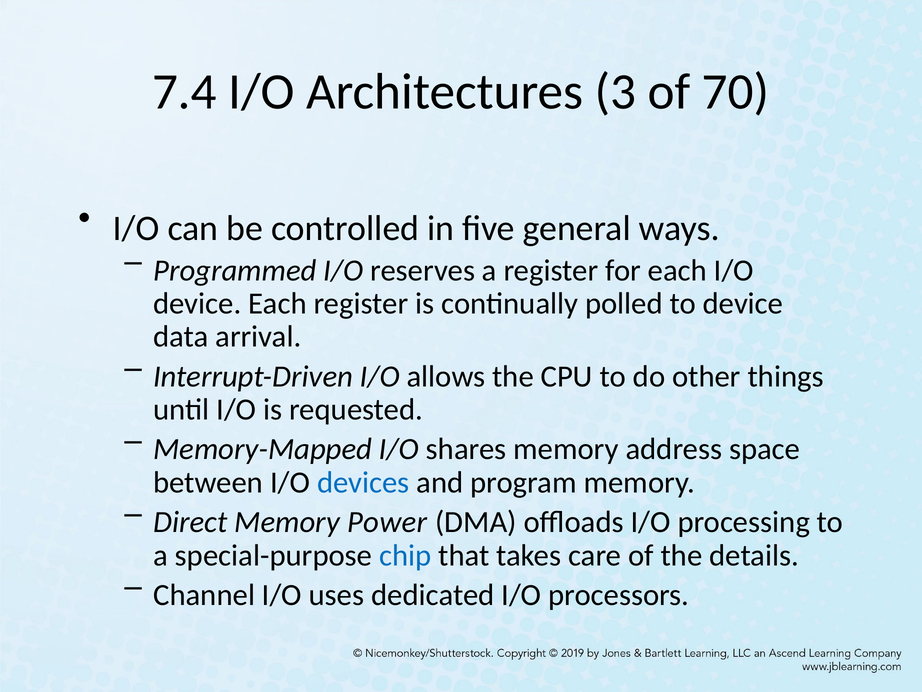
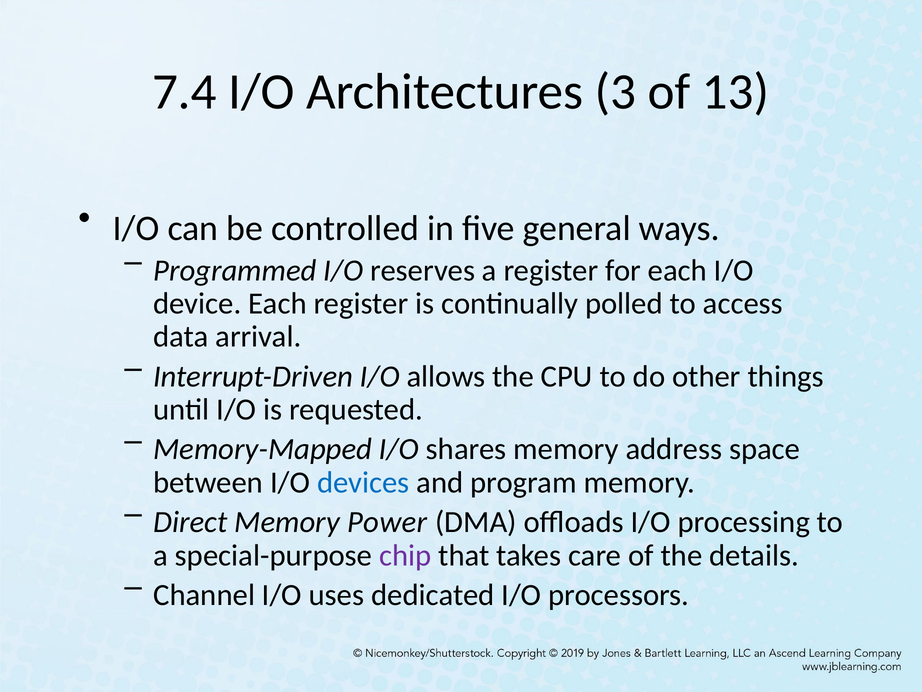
70: 70 -> 13 (735, 92)
to device: device -> access (743, 303)
chip colour: blue -> purple (405, 555)
